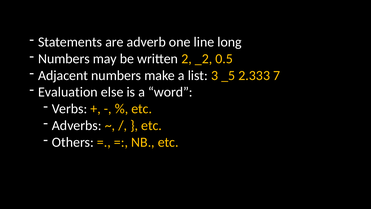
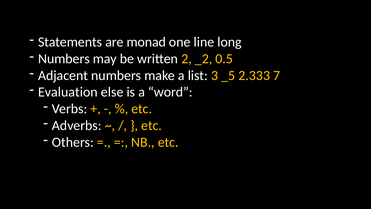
adverb: adverb -> monad (146, 42)
